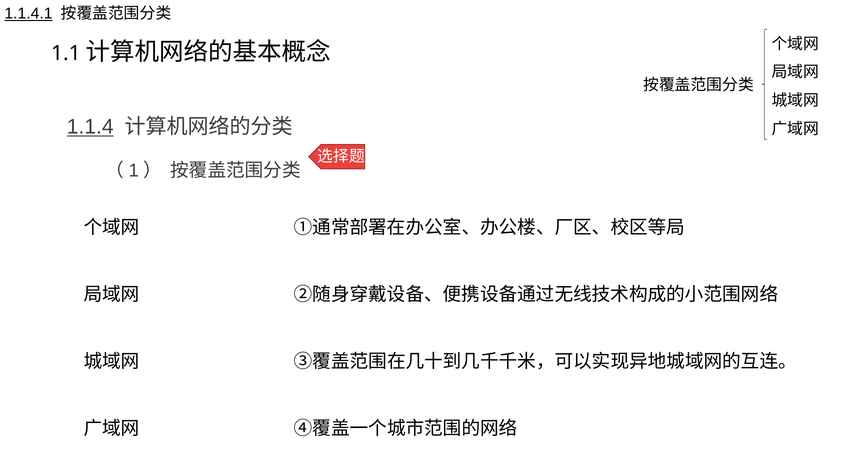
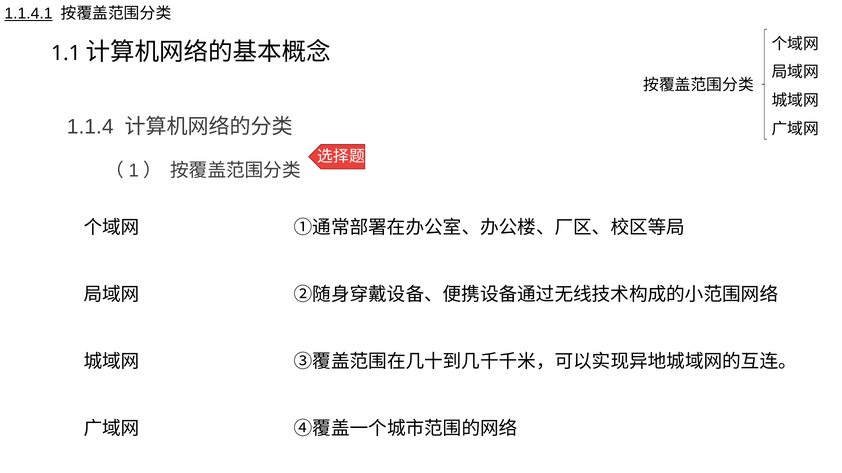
1.1.4 underline: present -> none (90, 127)
